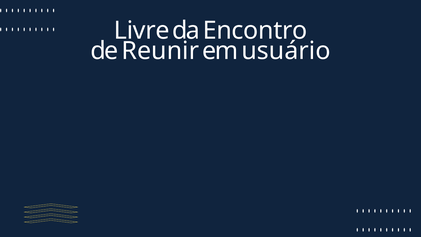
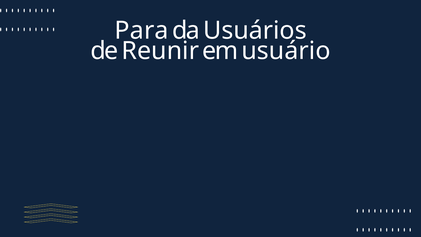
Livre: Livre -> Para (141, 31)
Encontro: Encontro -> Usuários (255, 31)
